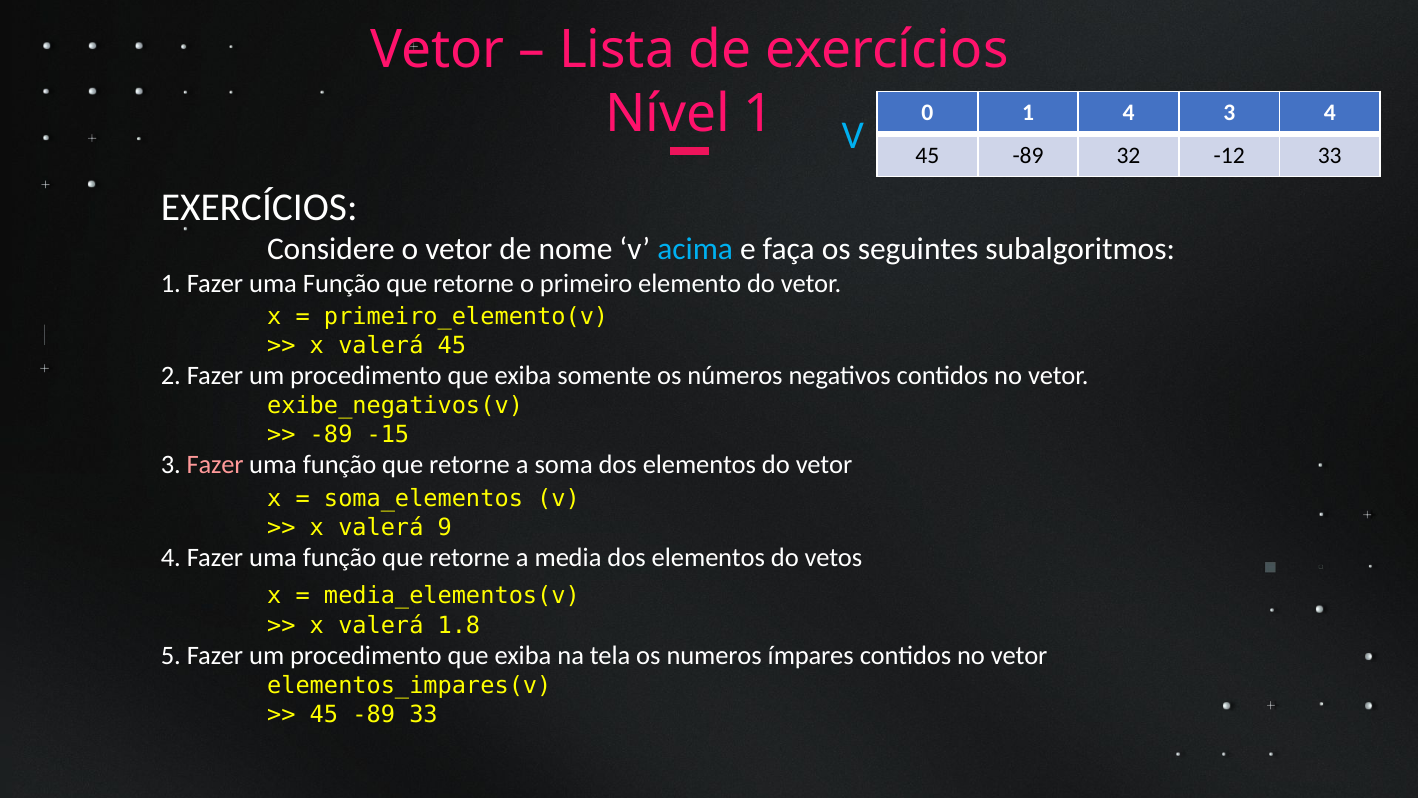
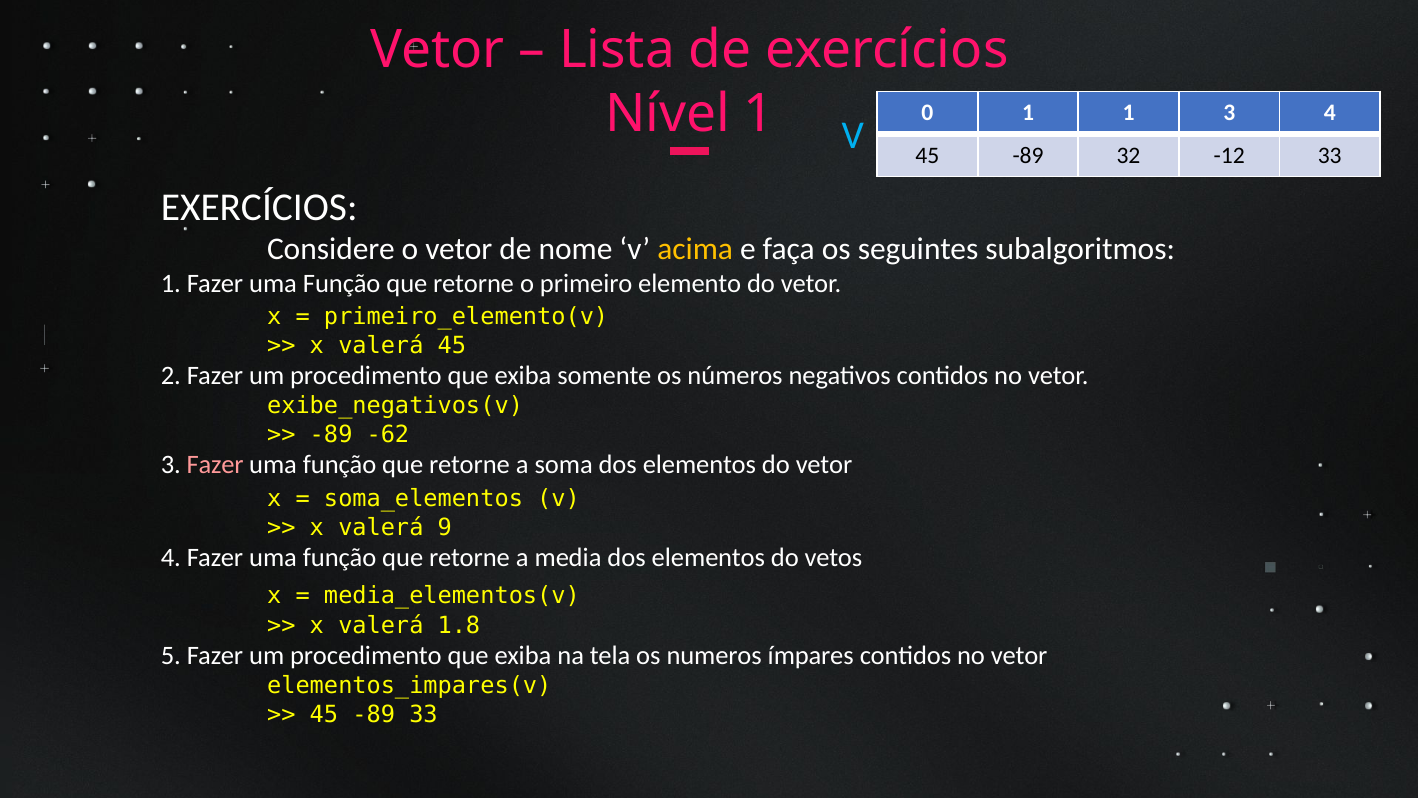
1 4: 4 -> 1 (1129, 113)
acima colour: light blue -> yellow (695, 249)
-15: -15 -> -62 (388, 434)
